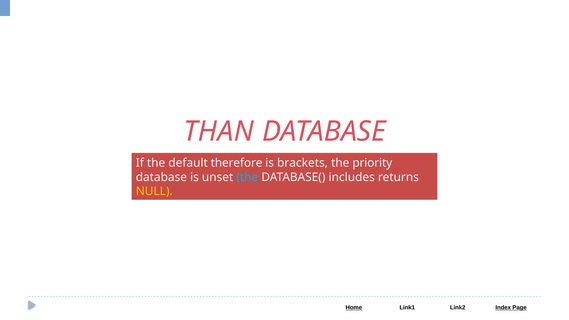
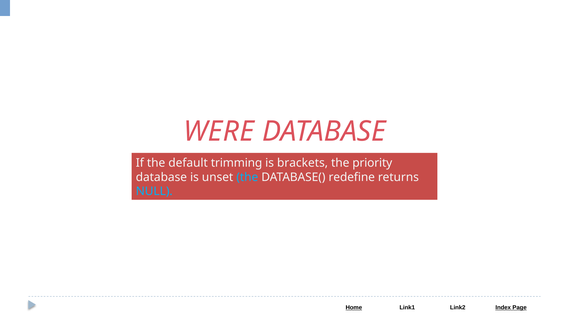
THAN: THAN -> WERE (219, 131)
therefore: therefore -> trimming (237, 163)
includes: includes -> redefine (352, 177)
NULL colour: yellow -> light blue (154, 191)
